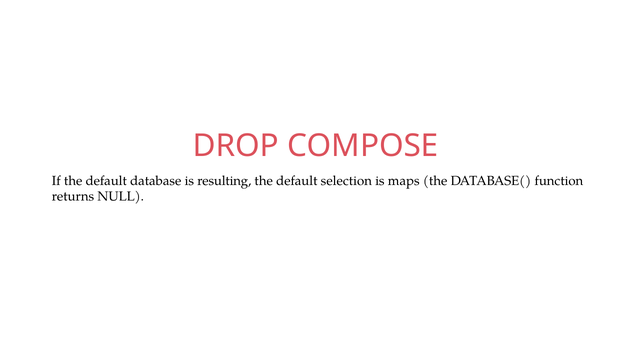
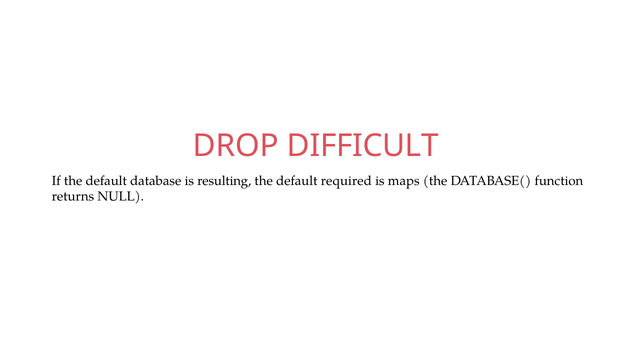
COMPOSE: COMPOSE -> DIFFICULT (363, 146)
selection: selection -> required (346, 181)
